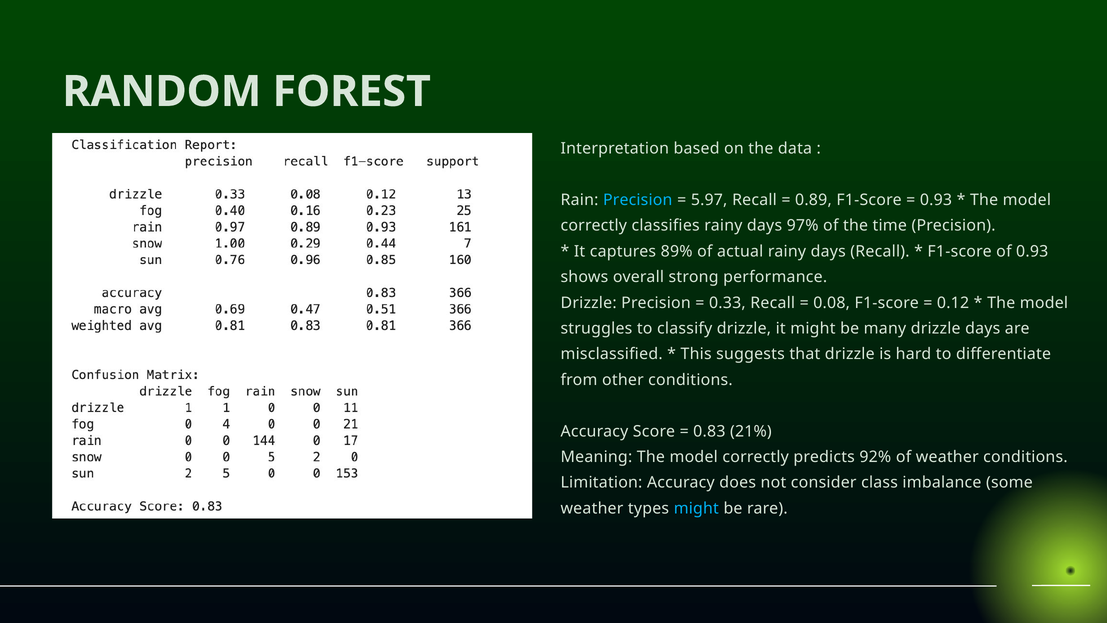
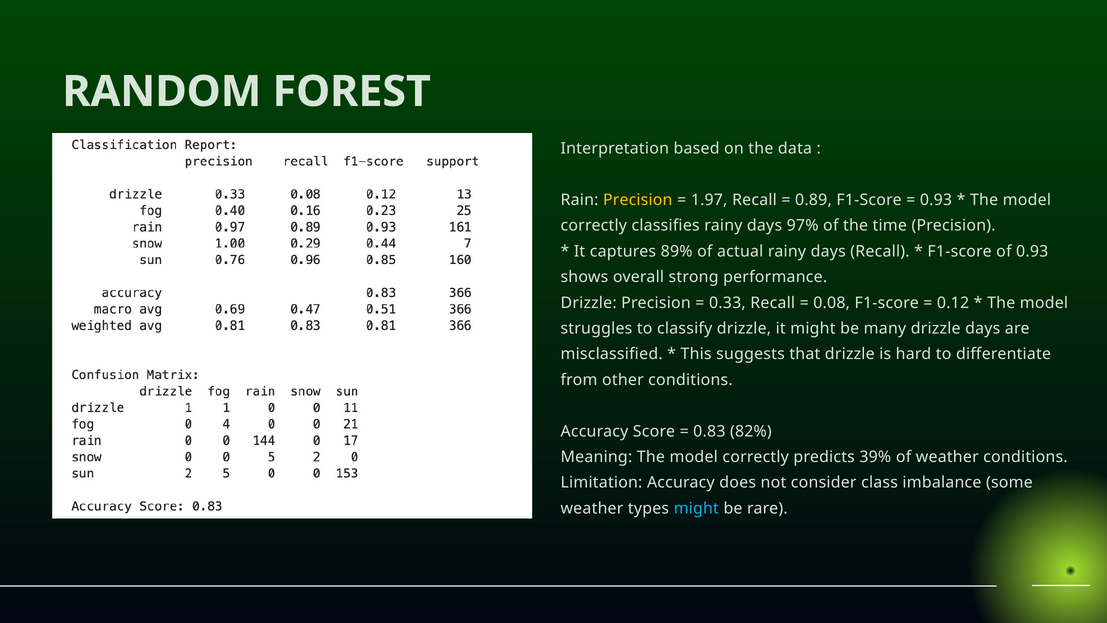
Precision colour: light blue -> yellow (638, 200)
5.97: 5.97 -> 1.97 (709, 200)
21%: 21% -> 82% (751, 431)
92%: 92% -> 39% (875, 457)
